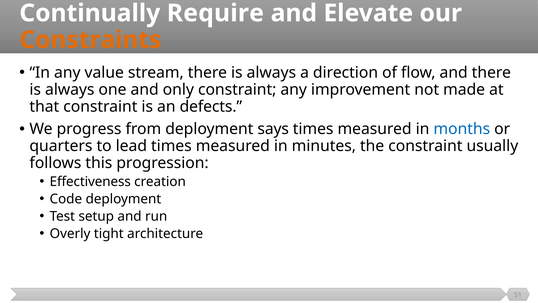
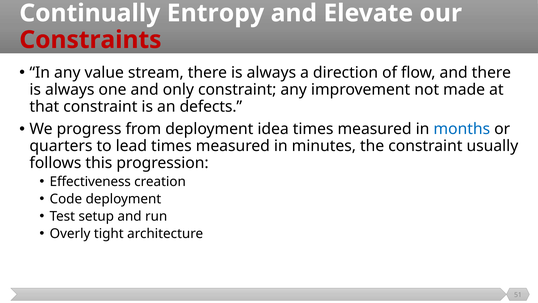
Require: Require -> Entropy (215, 13)
Constraints colour: orange -> red (90, 40)
says: says -> idea (273, 129)
